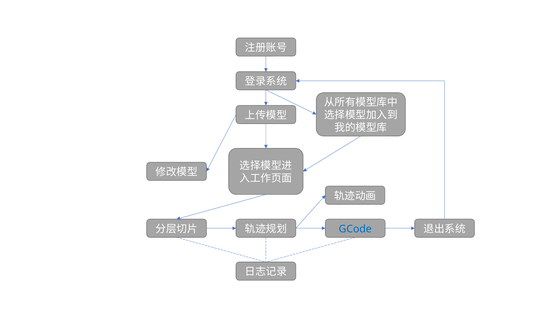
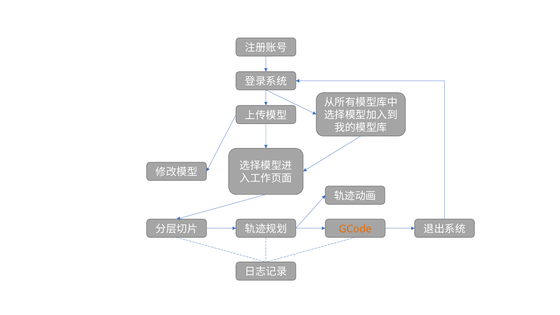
GCode colour: blue -> orange (355, 229)
